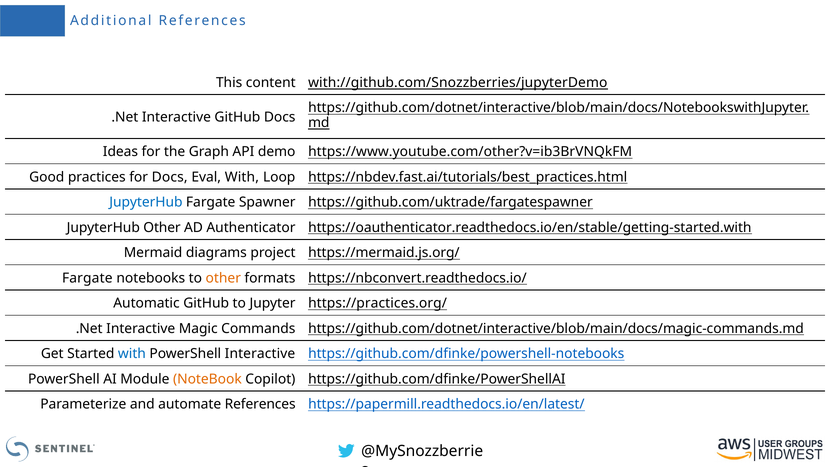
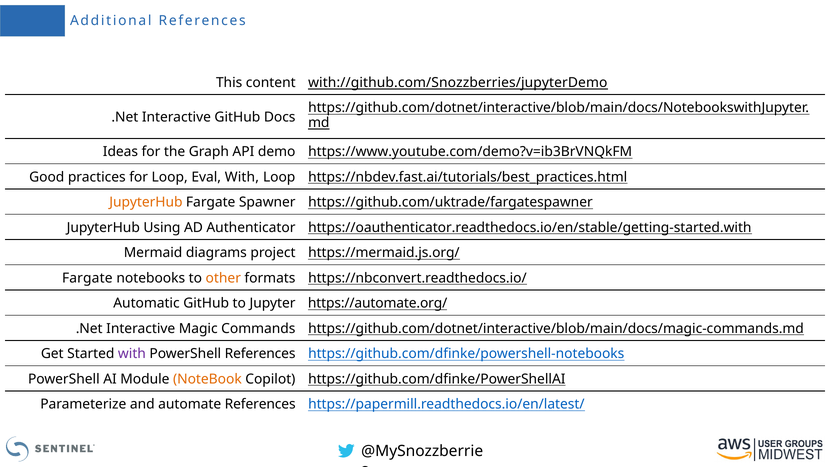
https://www.youtube.com/other?v=ib3BrVNQkFM: https://www.youtube.com/other?v=ib3BrVNQkFM -> https://www.youtube.com/demo?v=ib3BrVNQkFM (470, 152)
for Docs: Docs -> Loop (170, 177)
JupyterHub colour: blue -> orange (146, 202)
JupyterHub Other: Other -> Using (162, 228)
https://practices.org/: https://practices.org/ -> https://automate.org/ (378, 303)
with colour: blue -> purple (132, 354)
PowerShell Interactive: Interactive -> References (260, 354)
